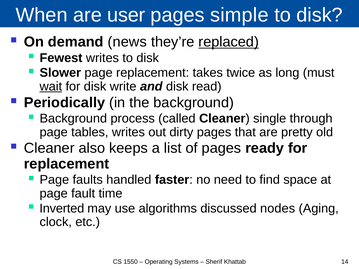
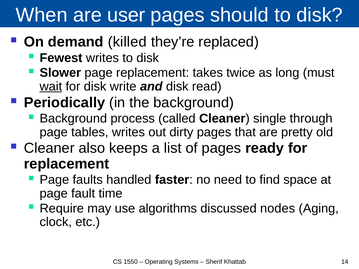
simple: simple -> should (240, 15)
news: news -> killed (127, 42)
replaced underline: present -> none (229, 42)
Inverted: Inverted -> Require (62, 209)
